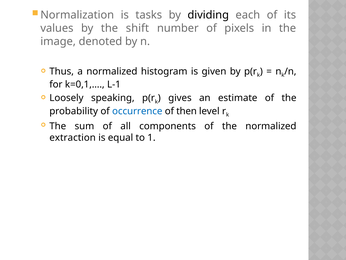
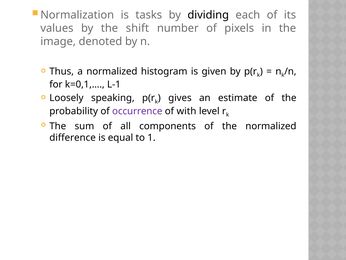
occurrence colour: blue -> purple (137, 111)
then: then -> with (186, 111)
extraction: extraction -> difference (73, 138)
